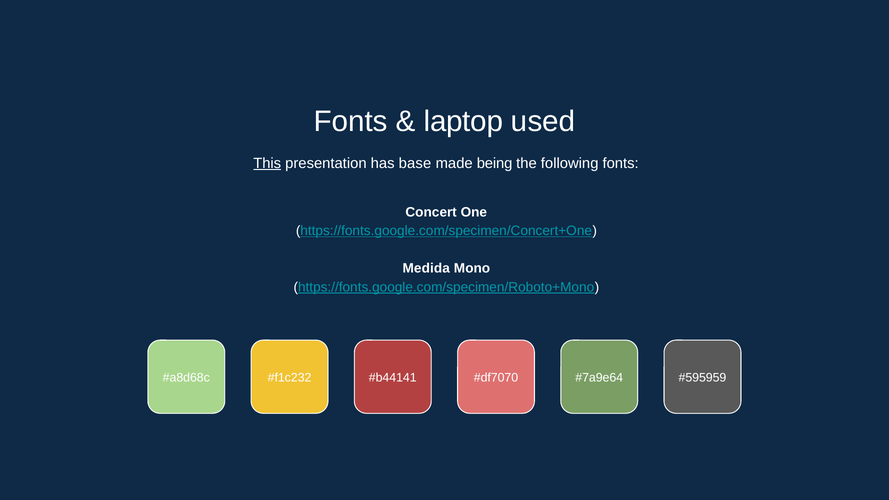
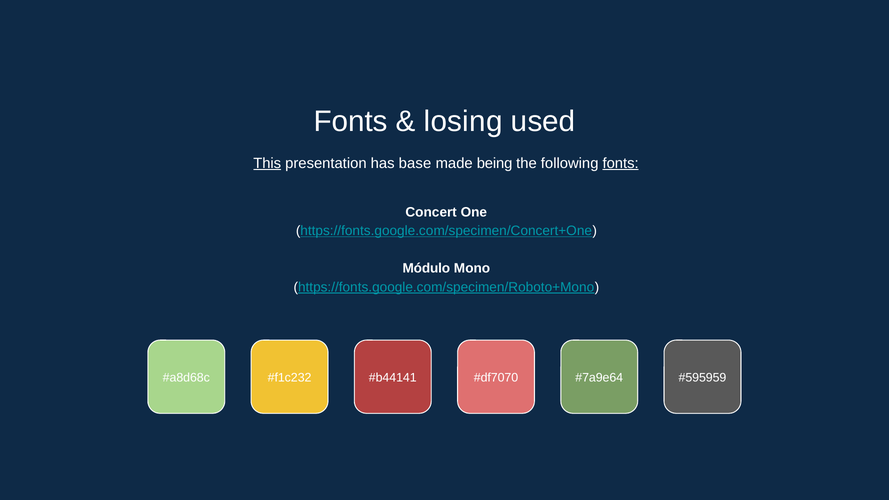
laptop: laptop -> losing (463, 122)
fonts underline: none -> present (621, 163)
Medida: Medida -> Módulo (426, 268)
